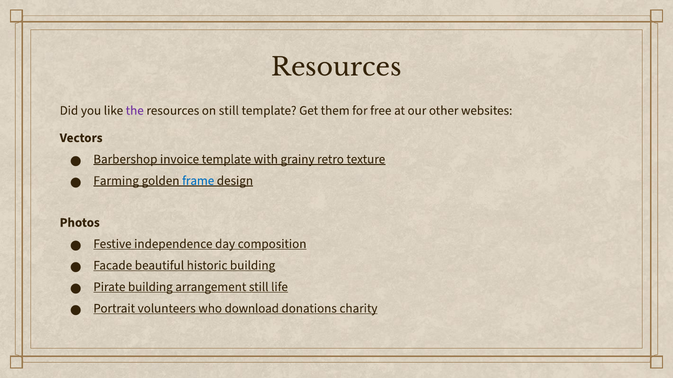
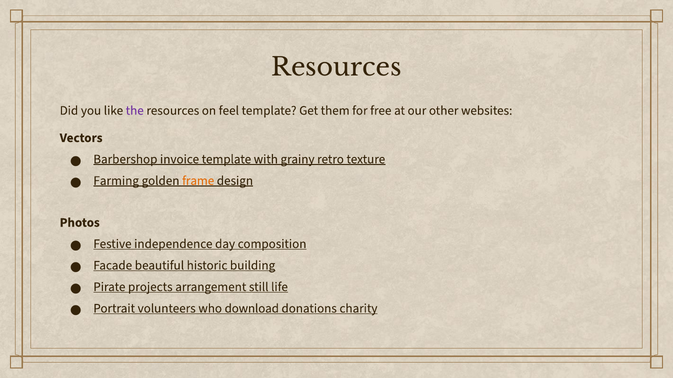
on still: still -> feel (229, 111)
frame colour: blue -> orange (198, 181)
Pirate building: building -> projects (150, 287)
